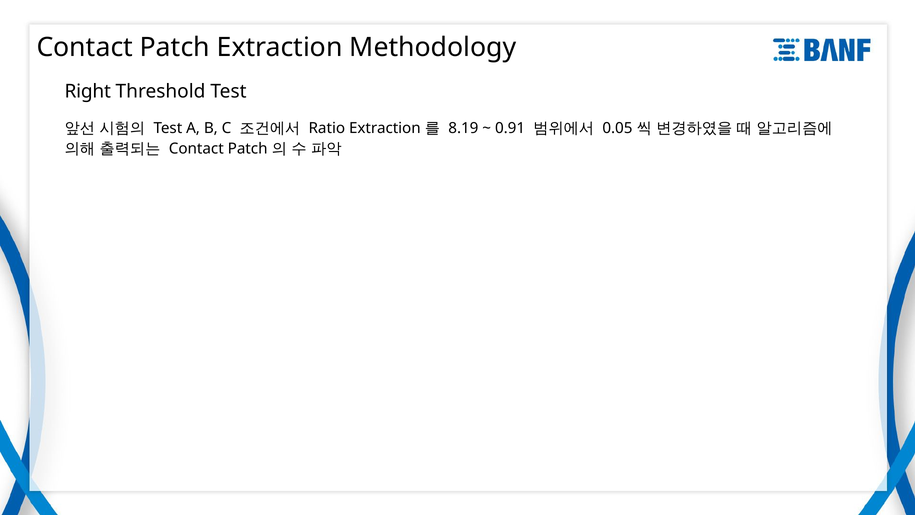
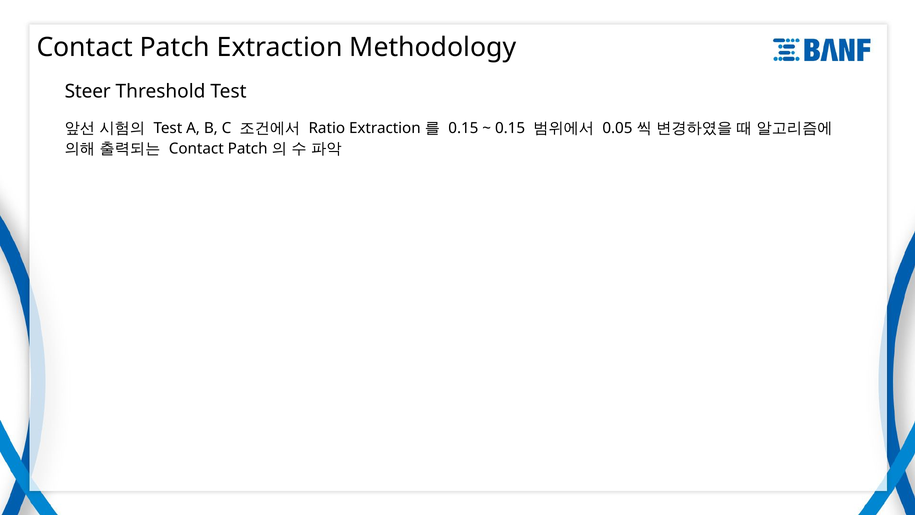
Right: Right -> Steer (88, 92)
8.19: 8.19 -> 0.15 (463, 128)
0.91: 0.91 -> 0.15 (510, 128)
